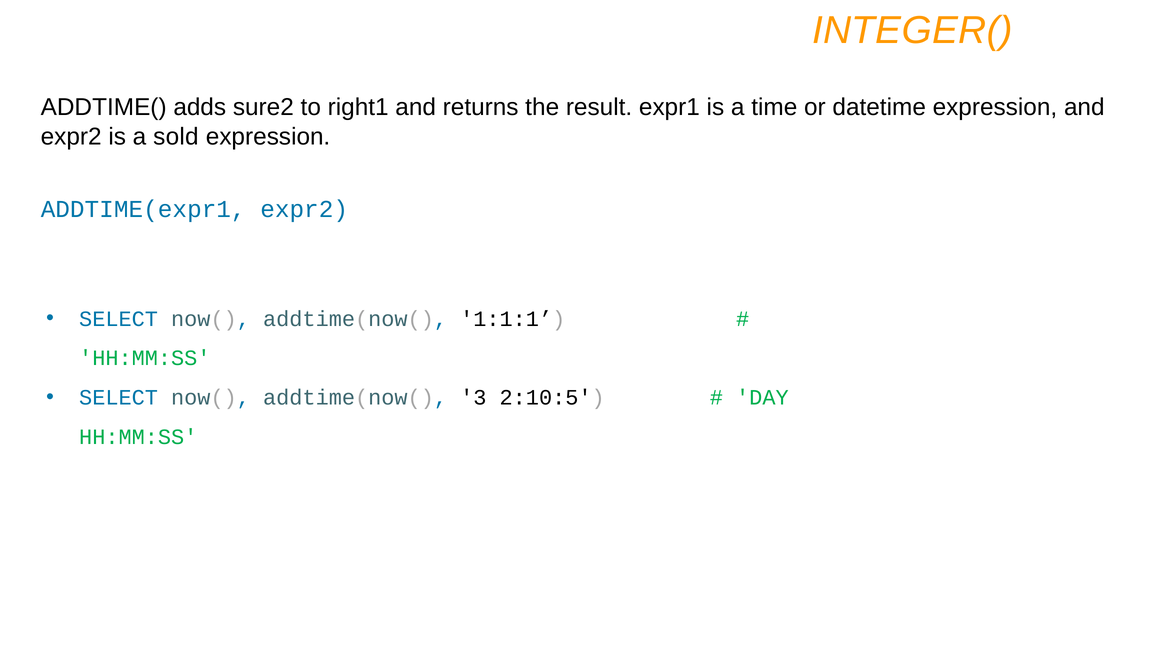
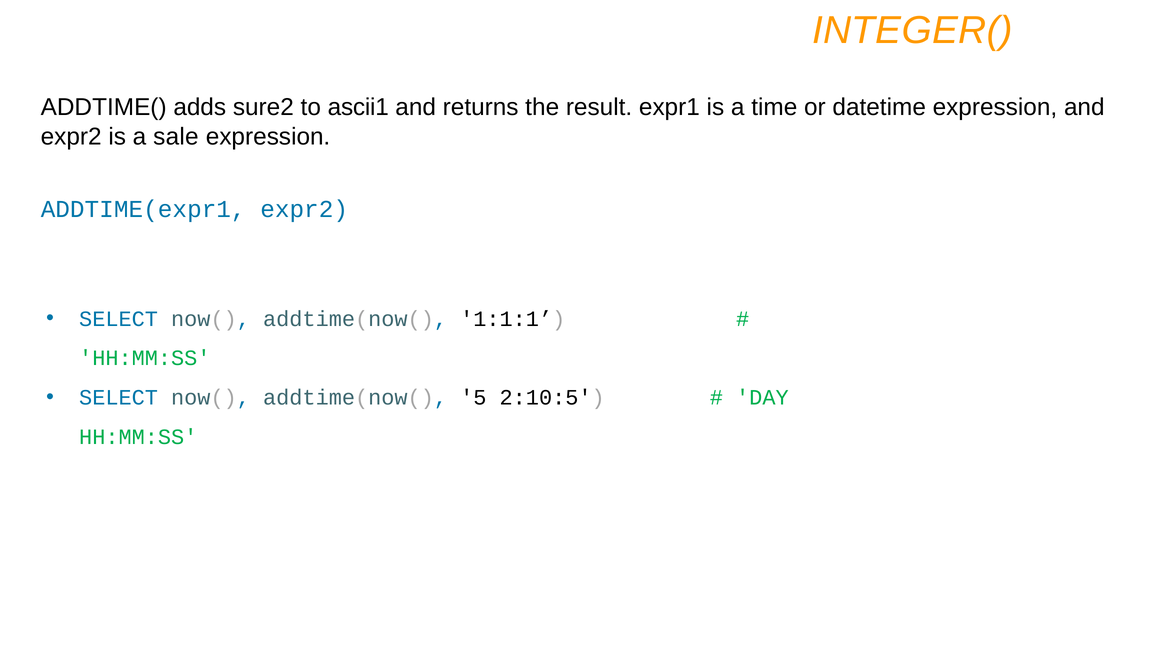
right1: right1 -> ascii1 (358, 107)
sold: sold -> sale (176, 137)
3: 3 -> 5 (473, 398)
